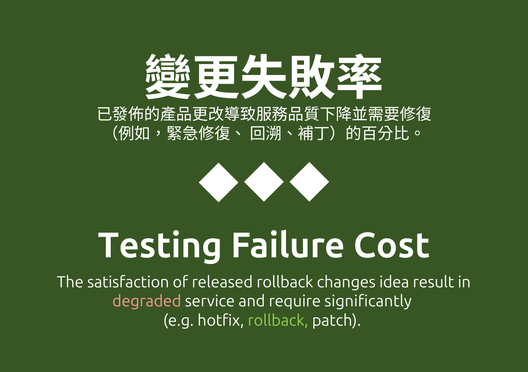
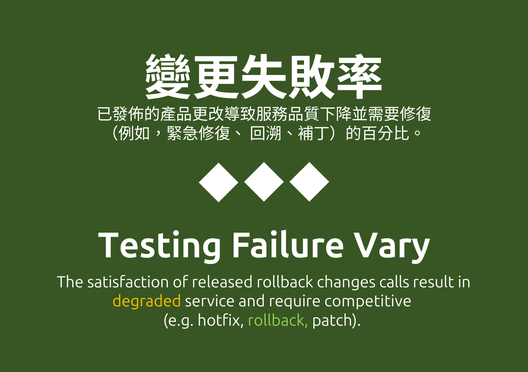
Cost: Cost -> Vary (392, 246)
idea: idea -> calls (394, 282)
degraded colour: pink -> yellow (147, 301)
significantly: significantly -> competitive (368, 301)
